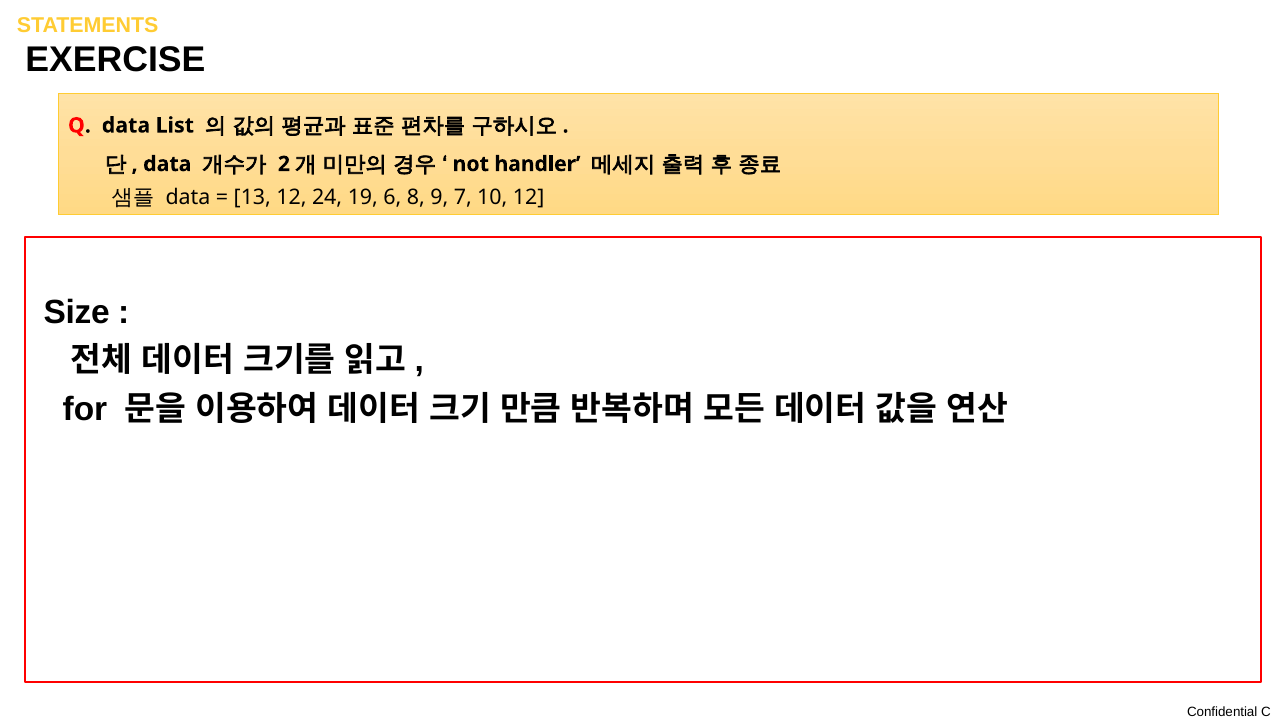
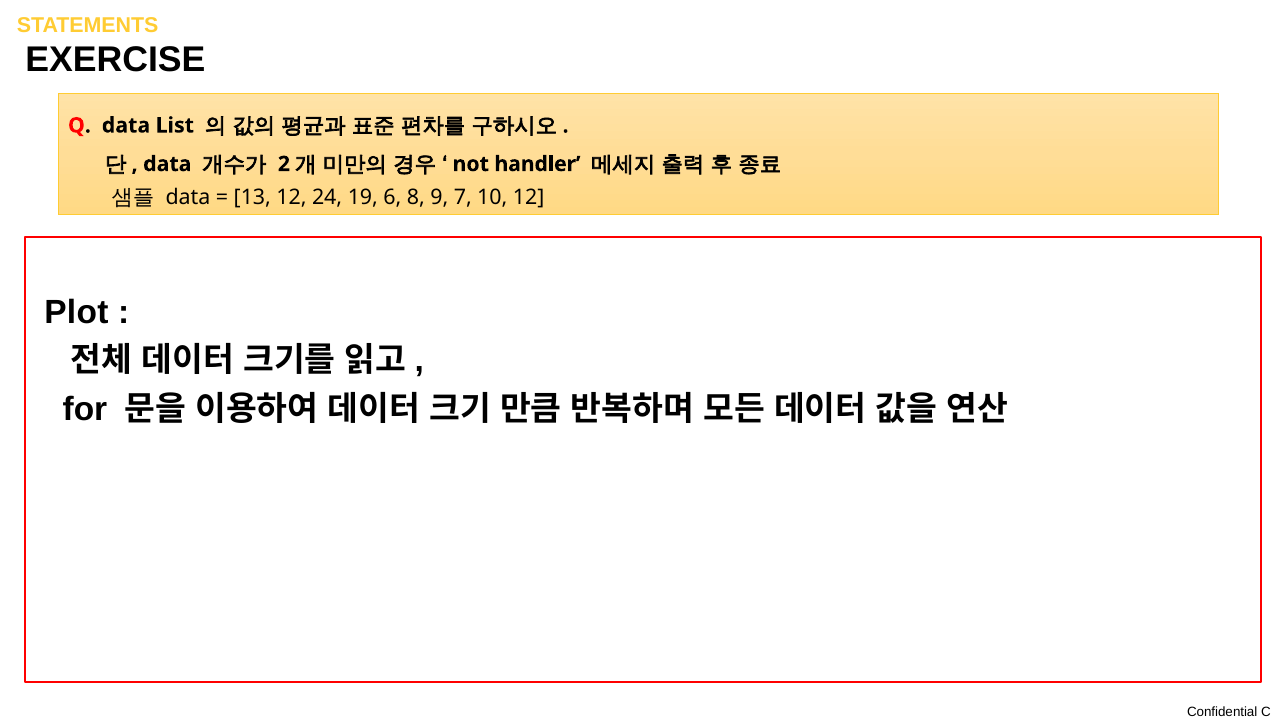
Size: Size -> Plot (76, 312)
